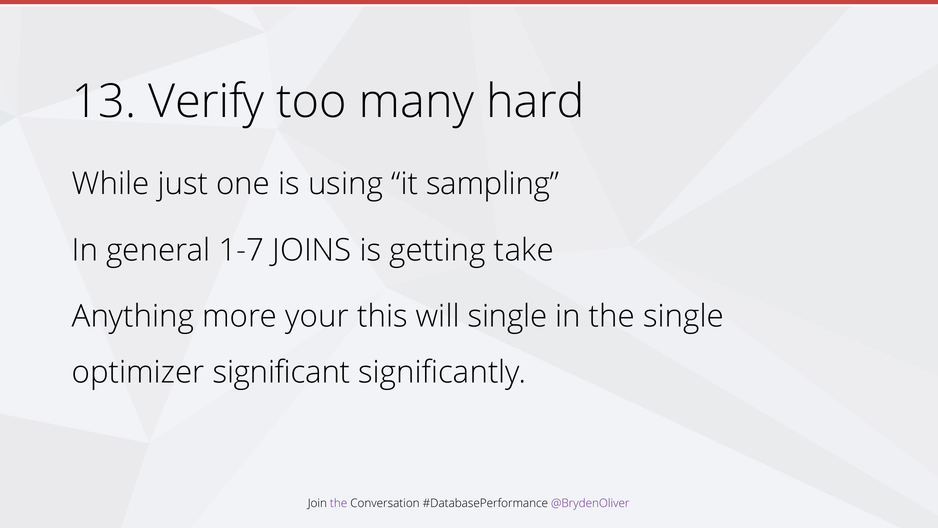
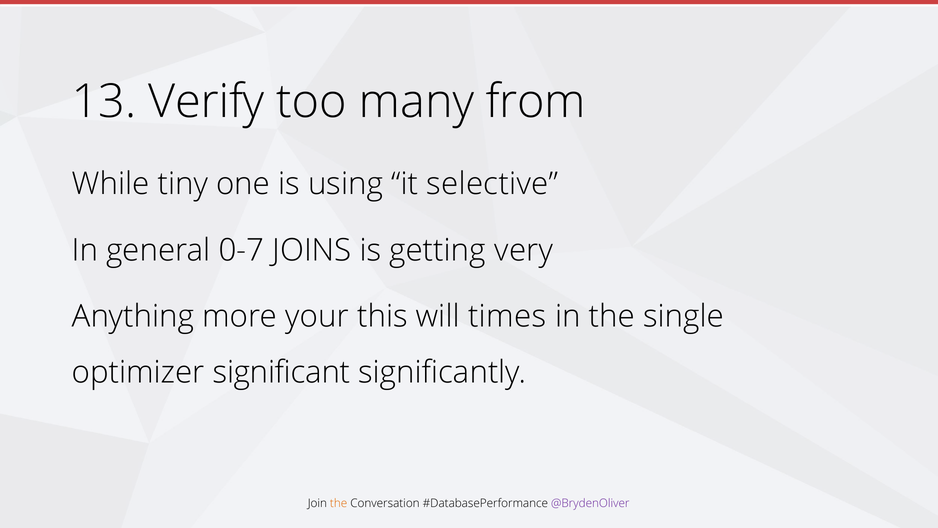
hard: hard -> from (536, 101)
just: just -> tiny (183, 184)
sampling: sampling -> selective (492, 184)
1-7: 1-7 -> 0-7 (241, 250)
take: take -> very (524, 250)
will single: single -> times (507, 316)
the colour: purple -> orange (339, 503)
